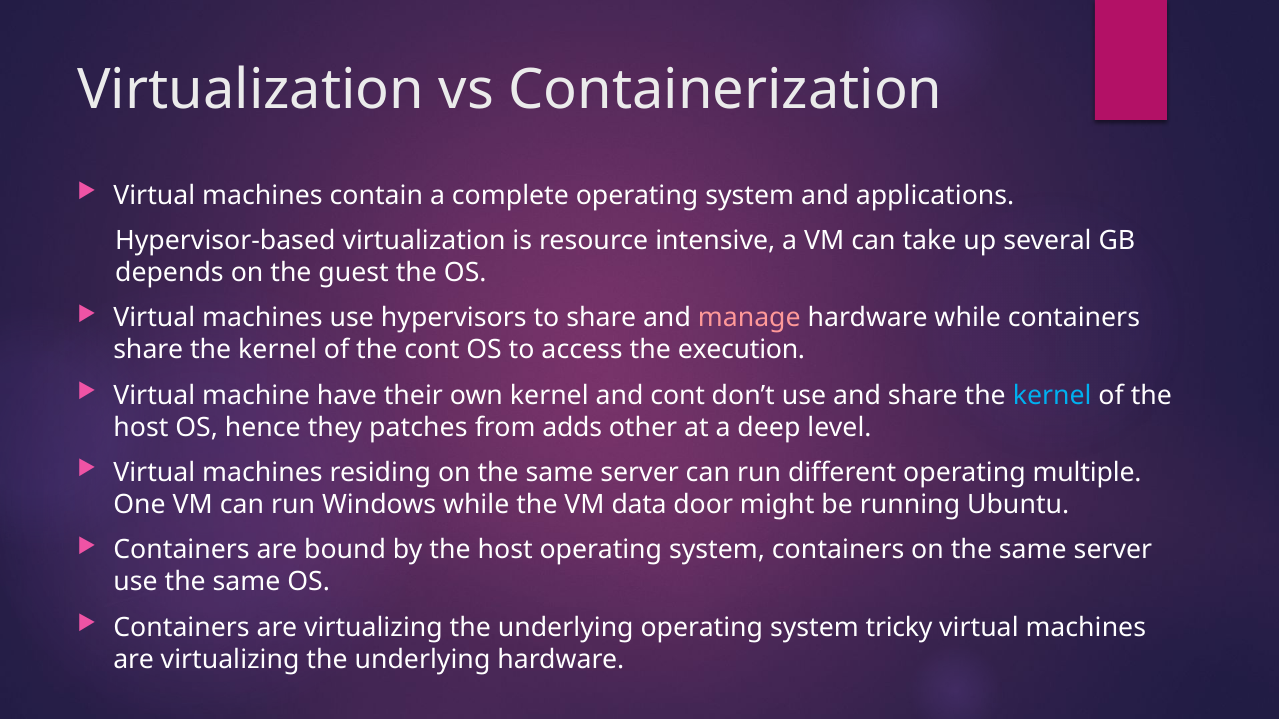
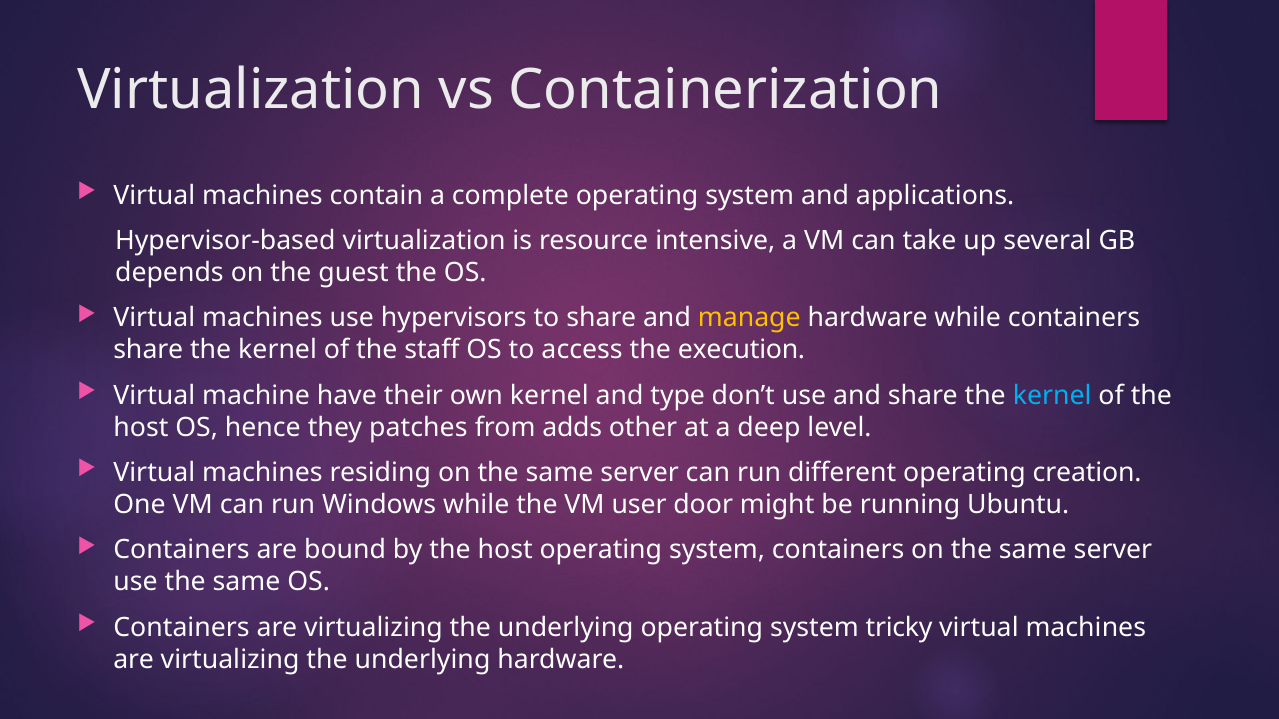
manage colour: pink -> yellow (749, 318)
the cont: cont -> staff (432, 350)
and cont: cont -> type (678, 396)
multiple: multiple -> creation (1087, 473)
data: data -> user (639, 505)
